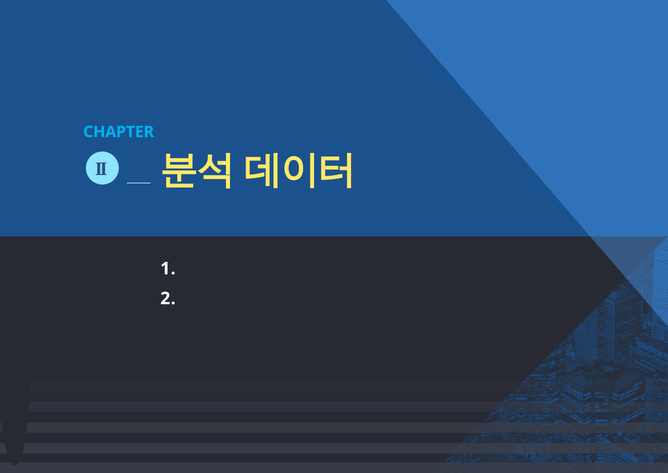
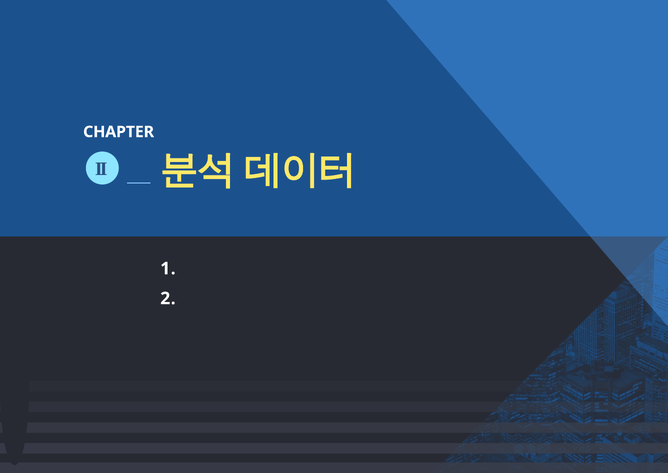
CHAPTER colour: light blue -> white (119, 132)
